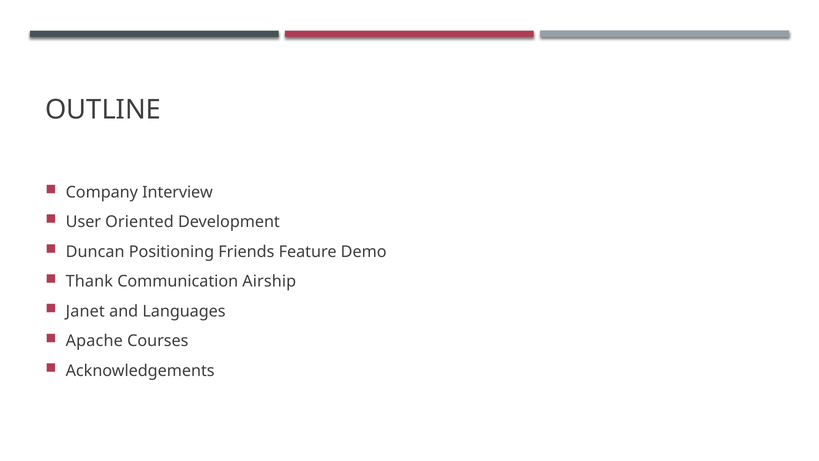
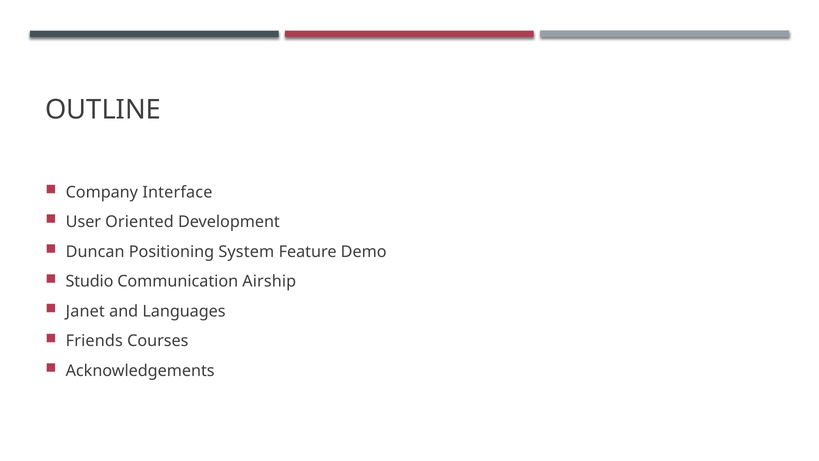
Interview: Interview -> Interface (177, 192)
Friends: Friends -> System (246, 252)
Thank: Thank -> Studio (89, 281)
Apache: Apache -> Friends (94, 341)
